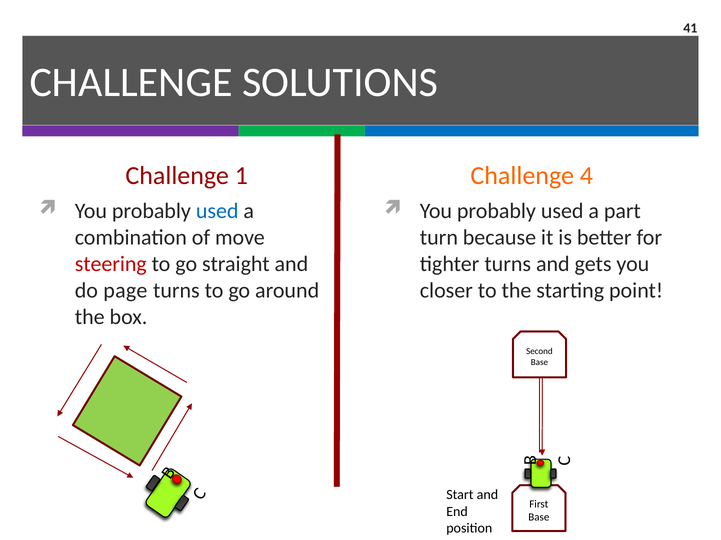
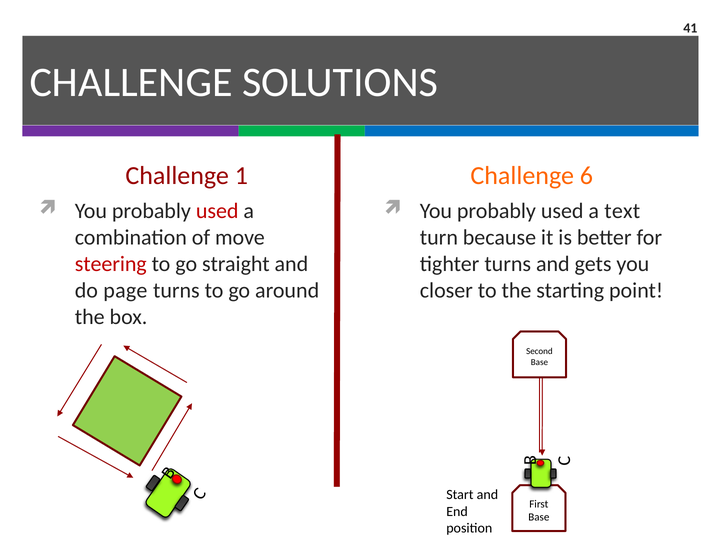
4: 4 -> 6 (586, 176)
used colour: blue -> red (217, 212)
part: part -> text (622, 212)
